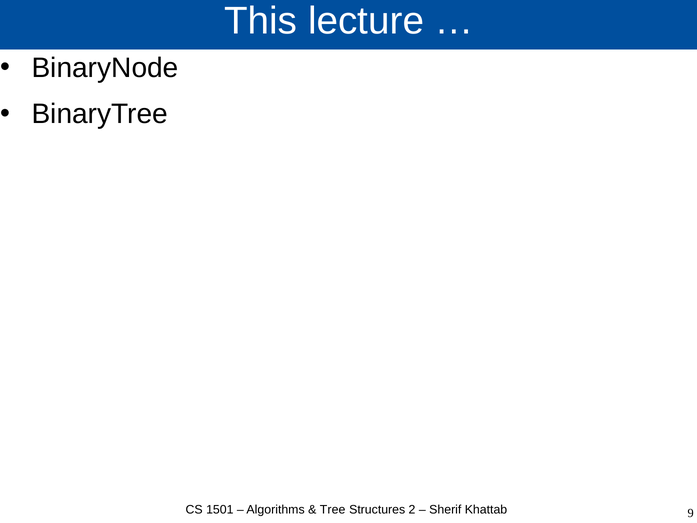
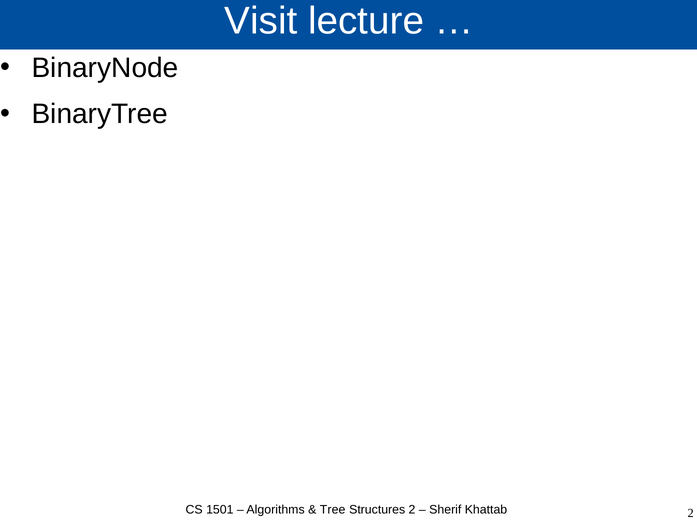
This: This -> Visit (261, 21)
Khattab 9: 9 -> 2 (691, 513)
